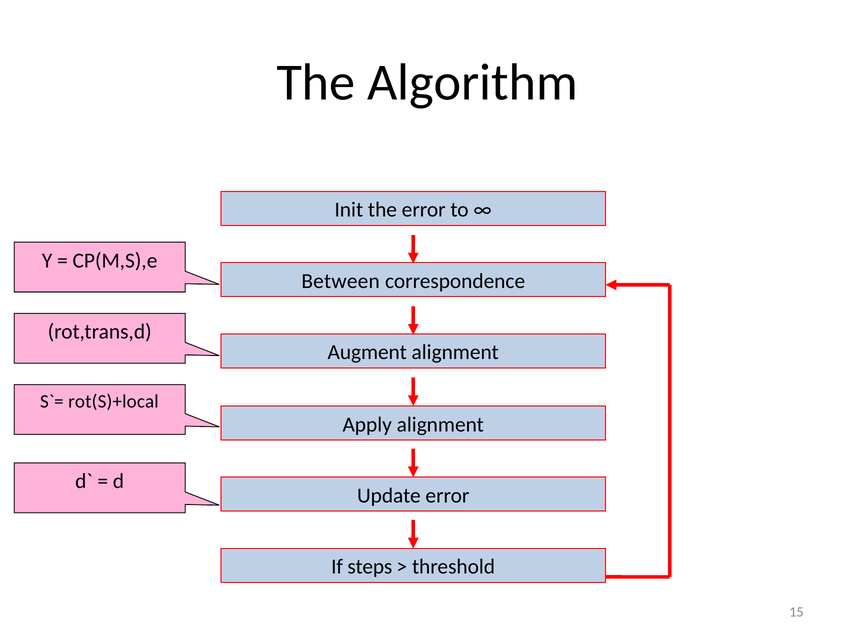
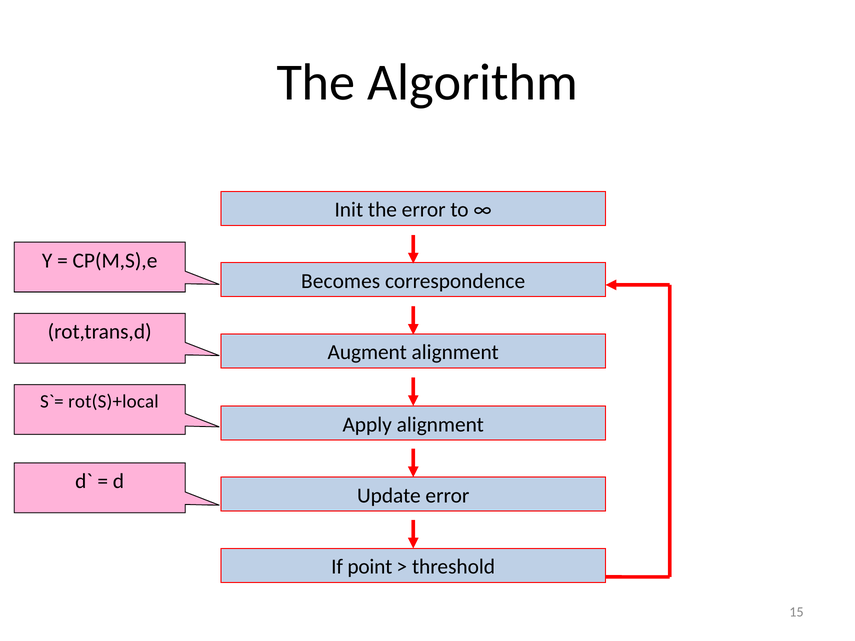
Between: Between -> Becomes (341, 281)
steps: steps -> point (370, 567)
